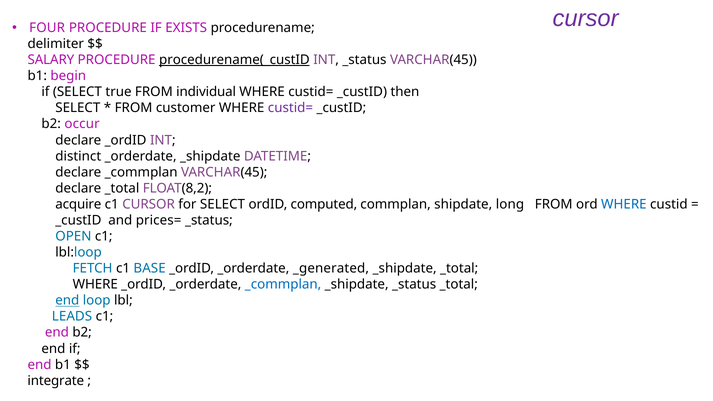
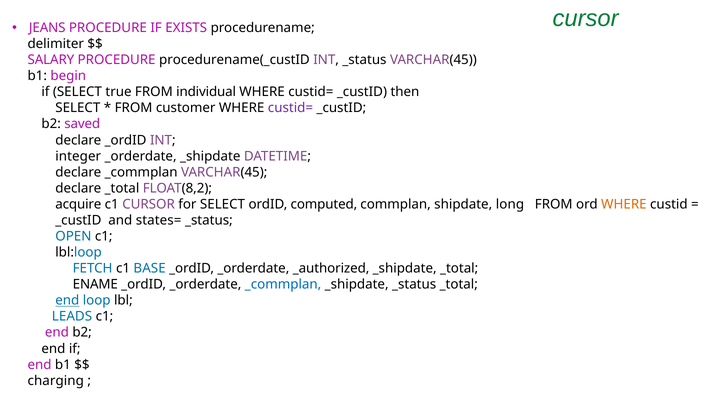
cursor colour: purple -> green (586, 19)
FOUR: FOUR -> JEANS (47, 28)
procedurename(_custID underline: present -> none (234, 60)
occur: occur -> saved (82, 124)
distinct: distinct -> integer (78, 156)
WHERE colour: blue -> orange (624, 204)
prices=: prices= -> states= (159, 220)
_generated: _generated -> _authorized (331, 268)
WHERE: WHERE -> ENAME (95, 284)
integrate: integrate -> charging (56, 381)
